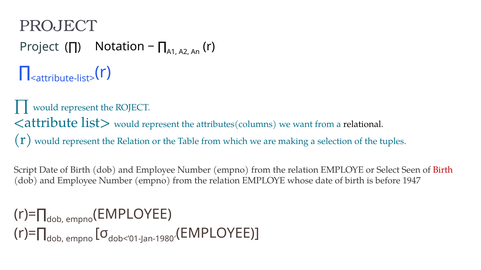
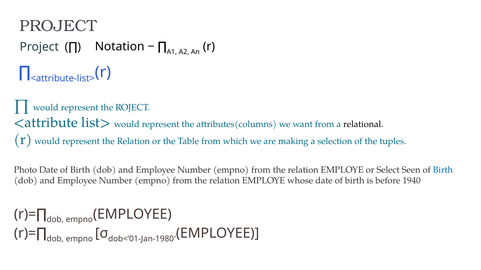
Script: Script -> Photo (25, 170)
Birth colour: red -> blue (443, 170)
1947: 1947 -> 1940 (412, 181)
